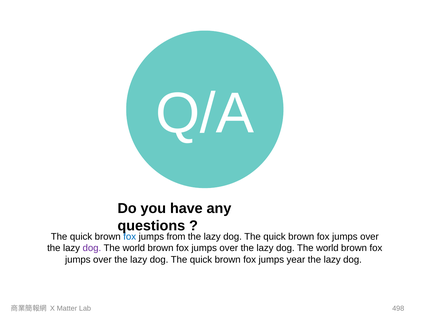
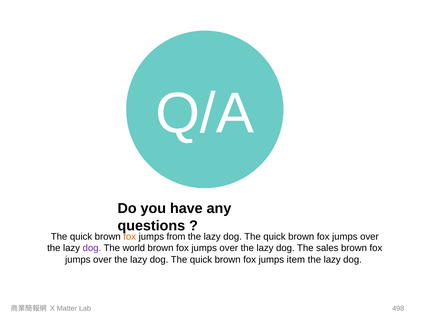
fox colour: blue -> orange (130, 236)
world: world -> sales (327, 248)
year: year -> item (296, 259)
